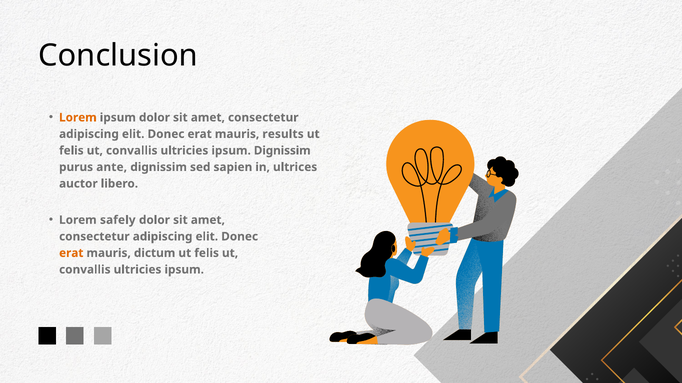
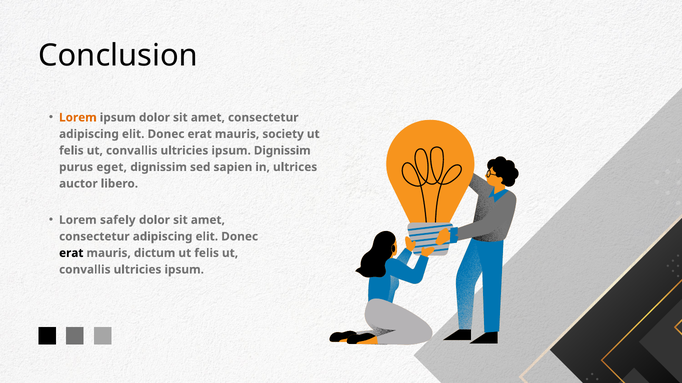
results: results -> society (283, 134)
ante: ante -> eget (112, 167)
erat colour: orange -> black (71, 253)
